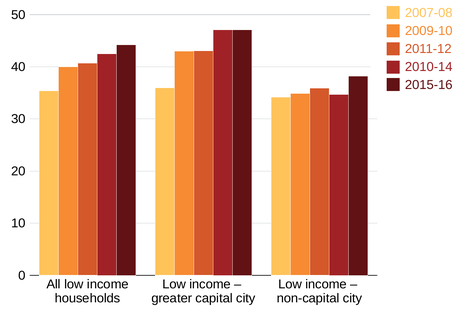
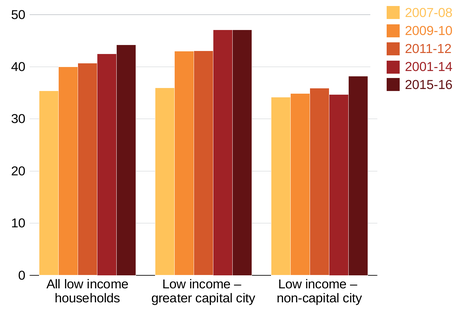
2010-14: 2010-14 -> 2001-14 (429, 67)
